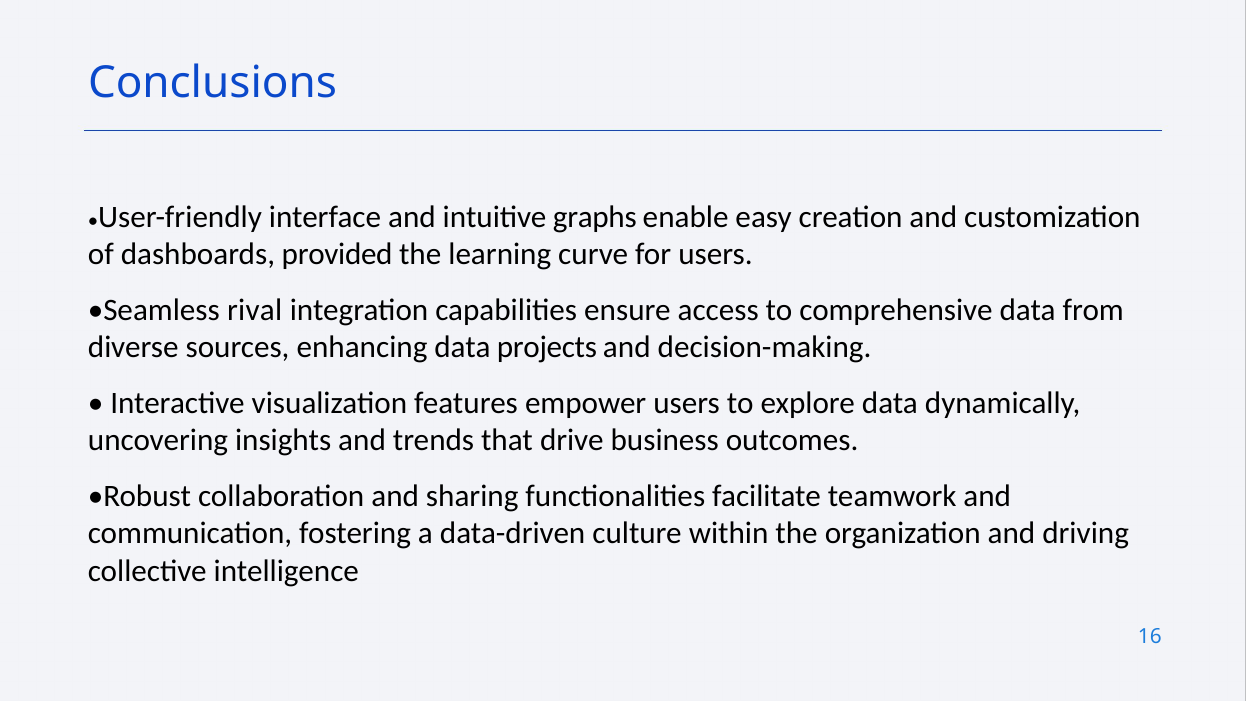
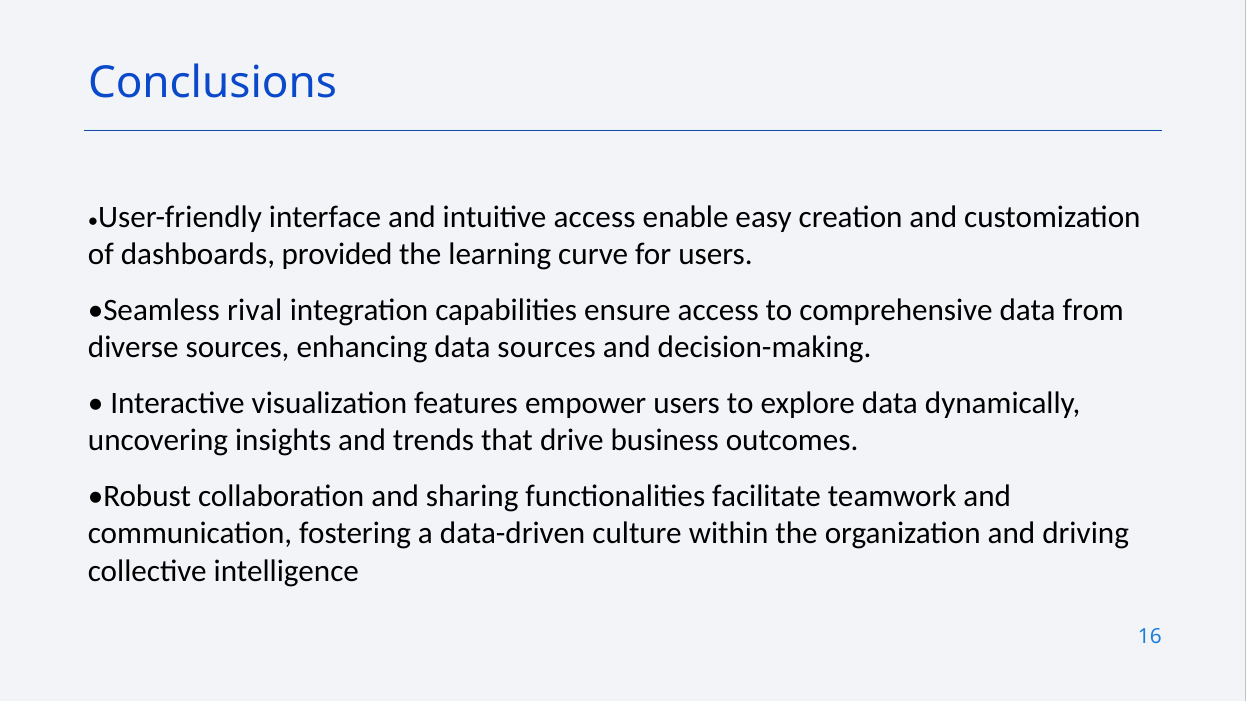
intuitive graphs: graphs -> access (595, 217)
data projects: projects -> sources (547, 347)
